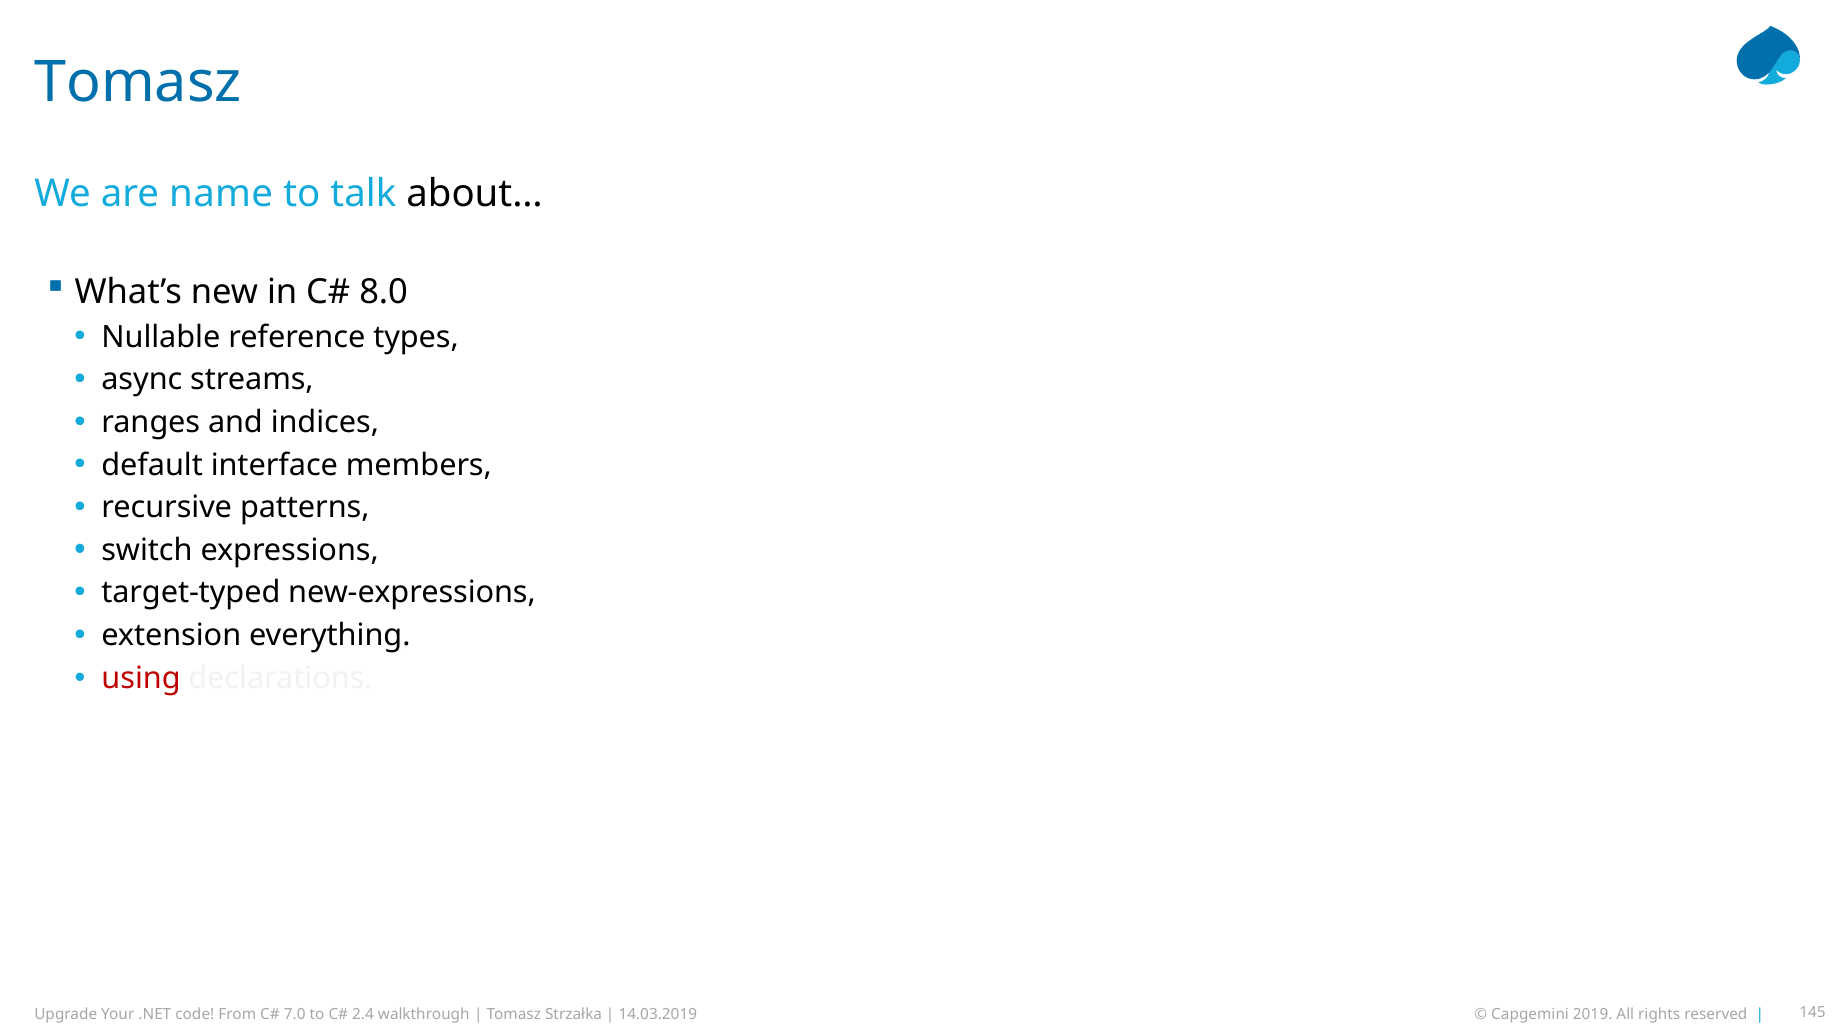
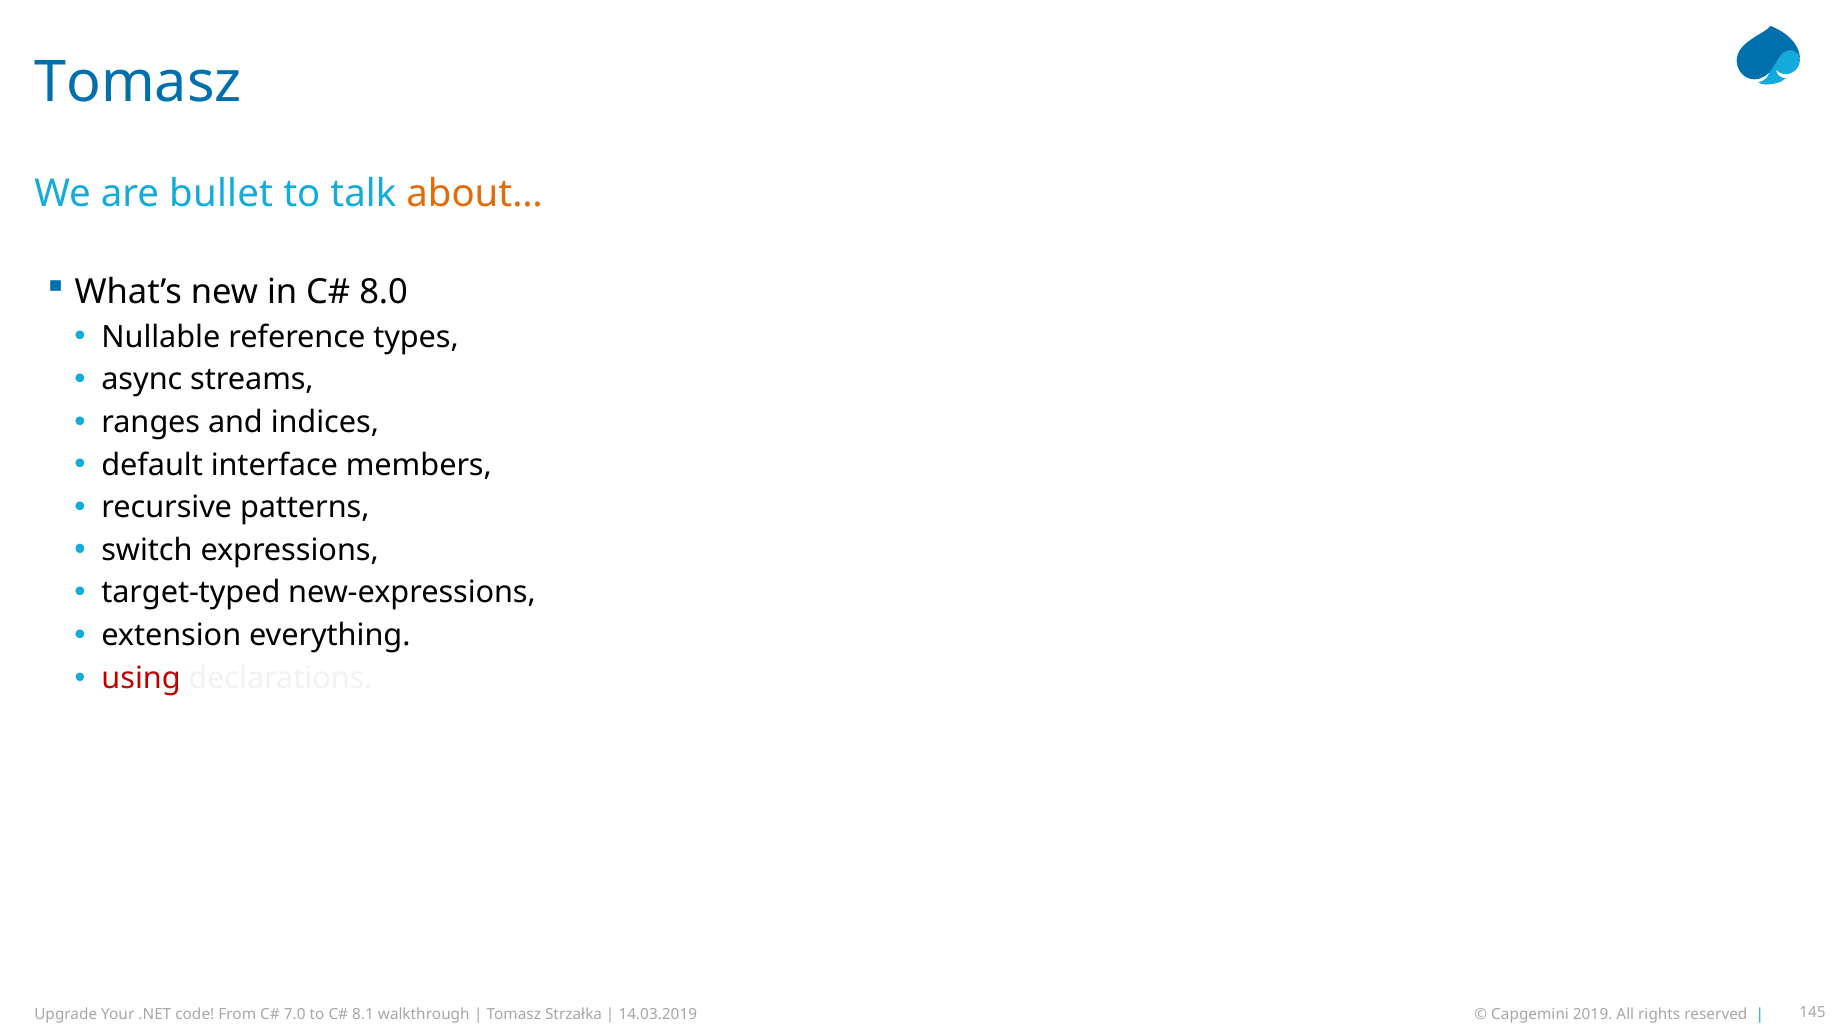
name: name -> bullet (221, 194)
about… colour: black -> orange (475, 194)
2.4: 2.4 -> 8.1 (363, 1015)
